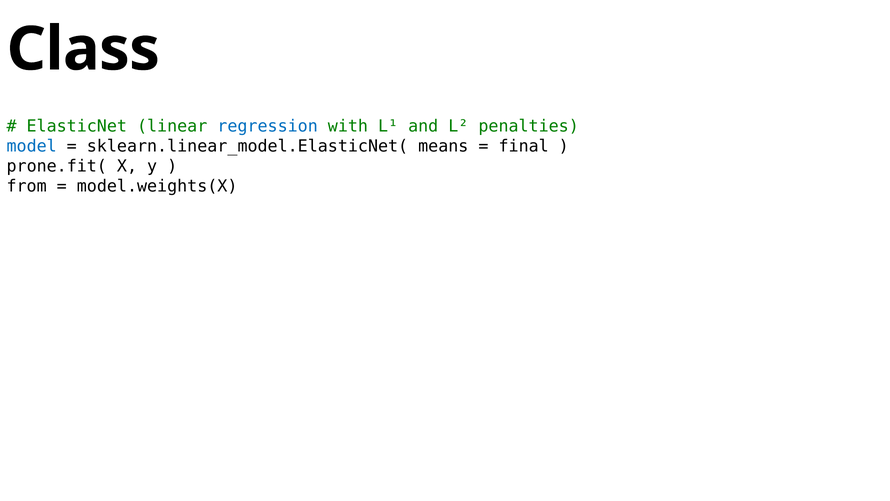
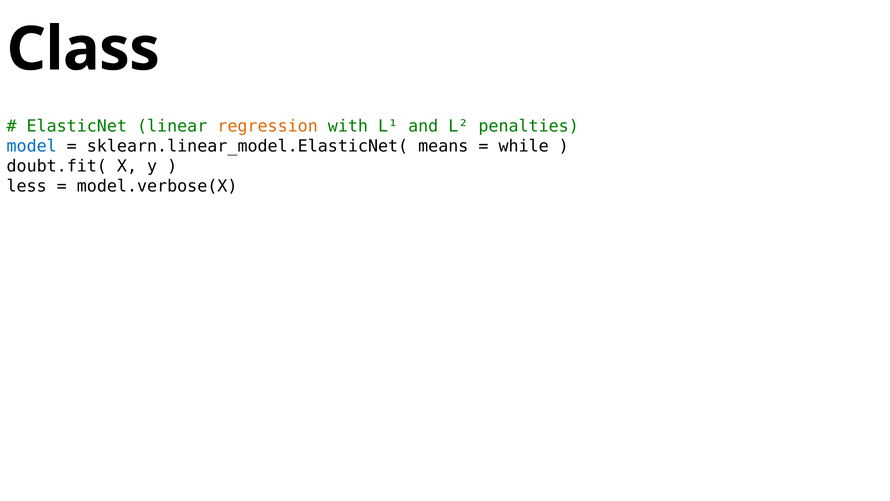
regression colour: blue -> orange (268, 126)
final: final -> while (524, 146)
prone.fit(: prone.fit( -> doubt.fit( (57, 166)
from: from -> less (27, 186)
model.weights(X: model.weights(X -> model.verbose(X (157, 186)
